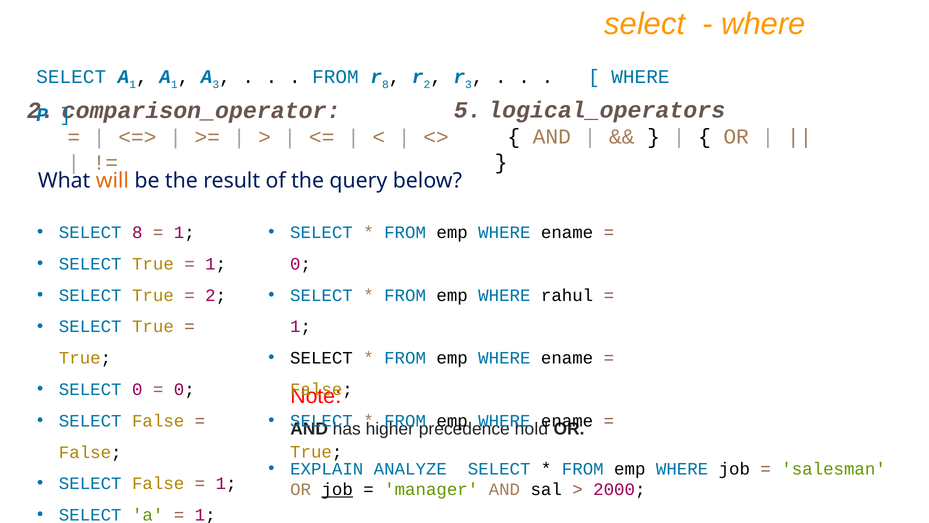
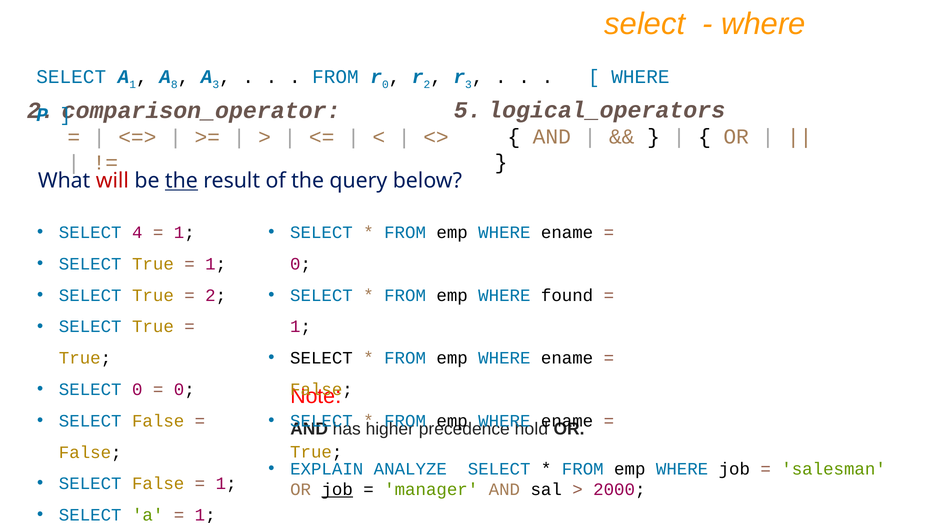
1: 1 -> 8 (174, 84)
8: 8 -> 0 (385, 84)
will colour: orange -> red (112, 181)
the underline: none -> present (181, 181)
SELECT 8: 8 -> 4 (137, 232)
rahul: rahul -> found (567, 295)
